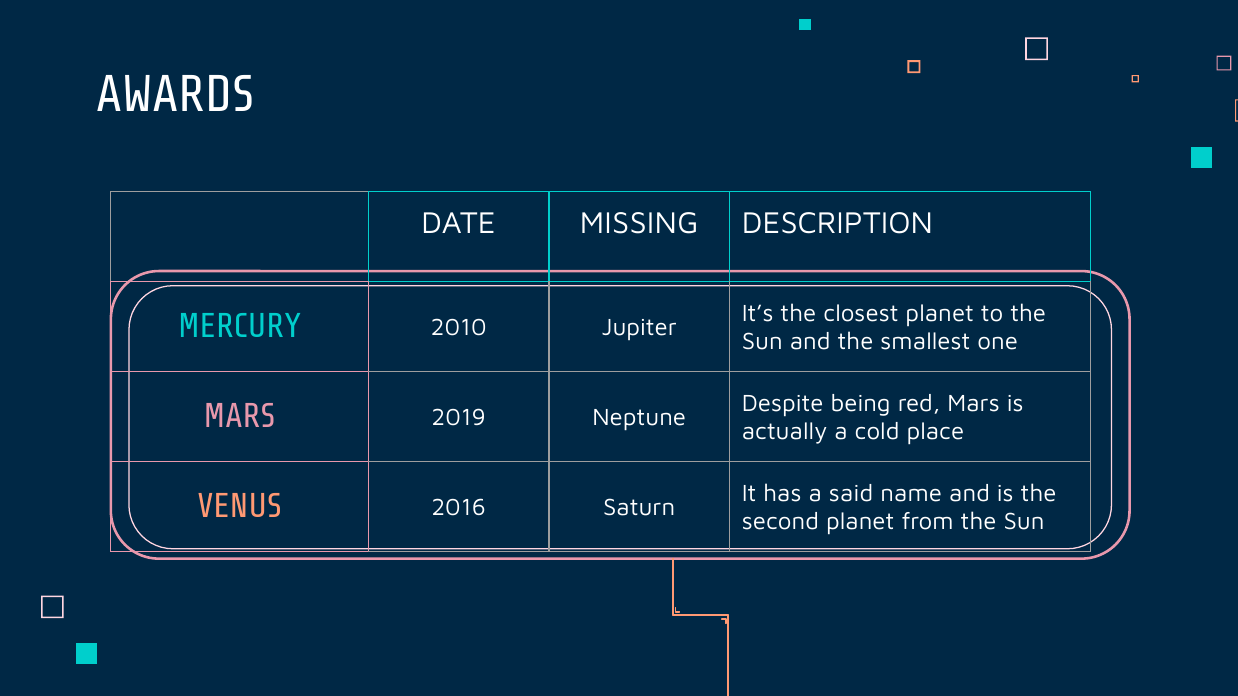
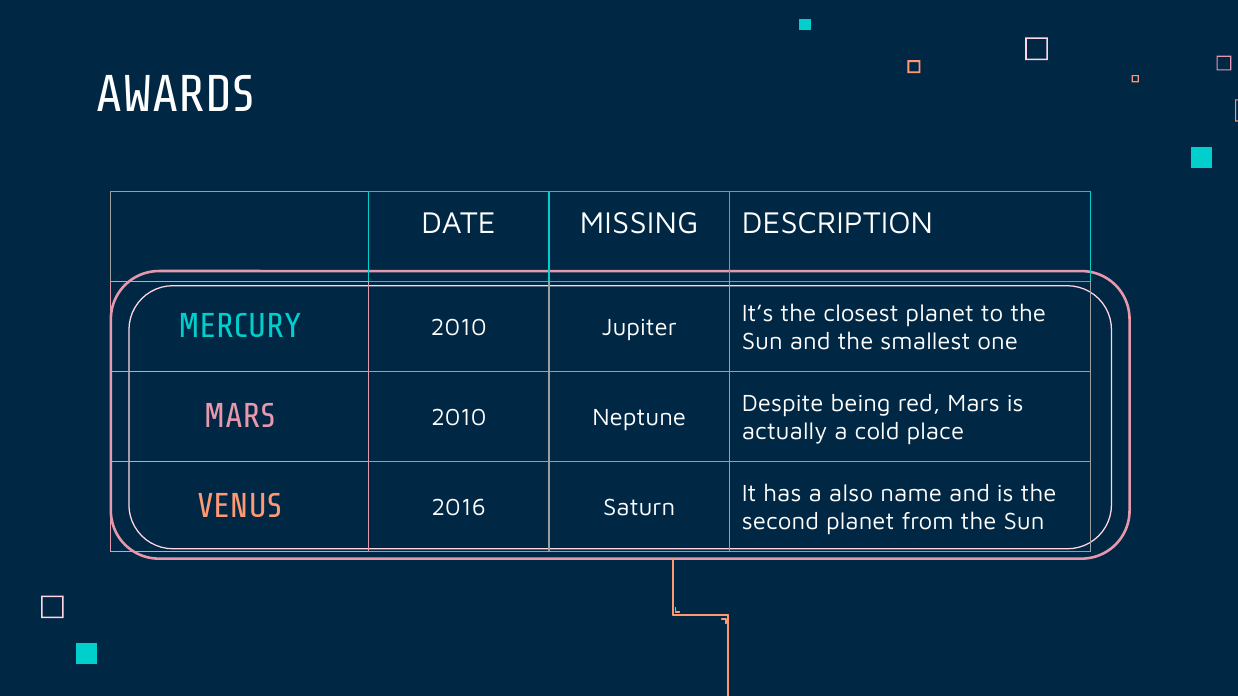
MARS 2019: 2019 -> 2010 (459, 418)
said: said -> also (851, 494)
